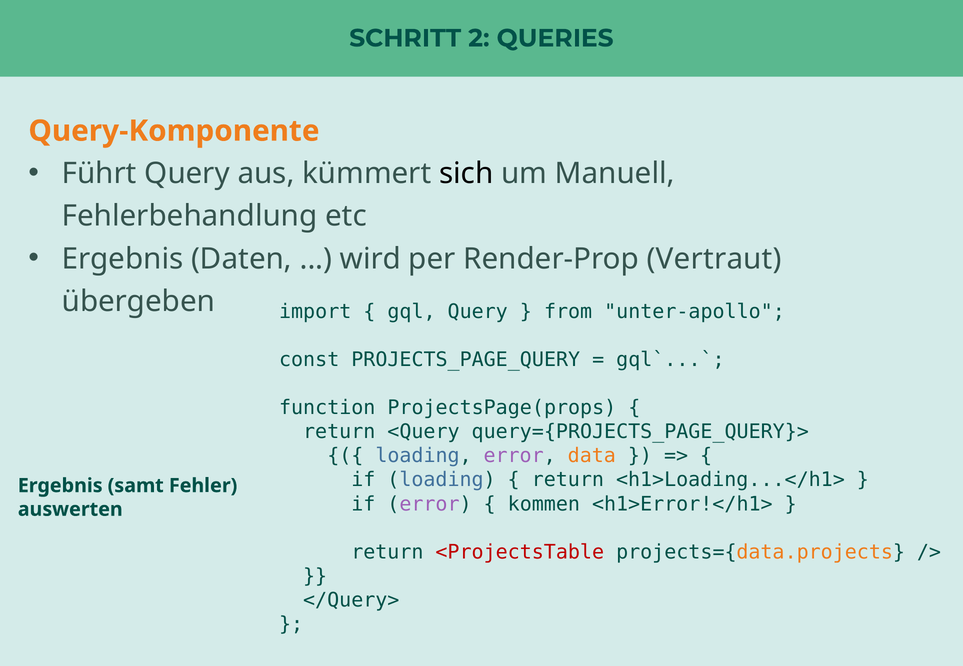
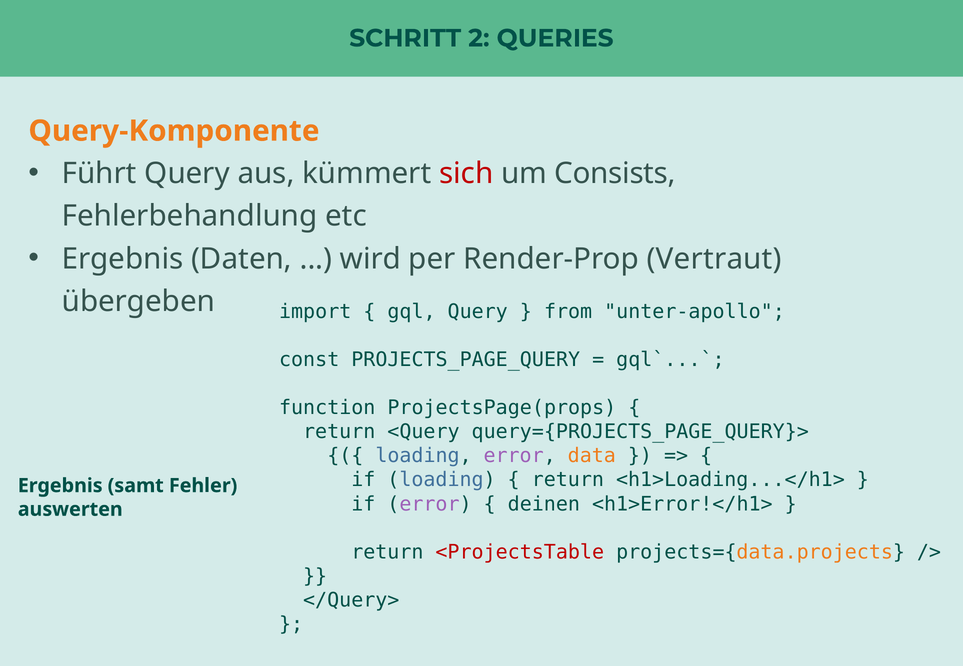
sich colour: black -> red (466, 174)
Manuell: Manuell -> Consists (615, 174)
kommen: kommen -> deinen (544, 504)
